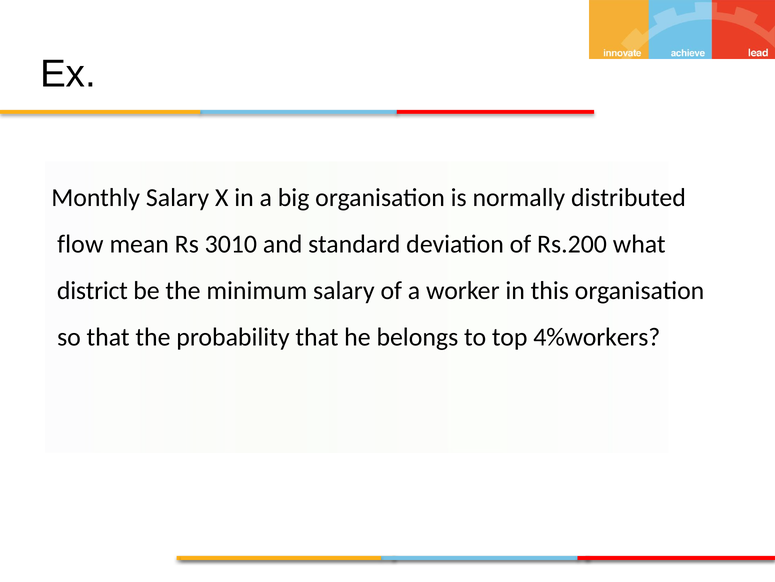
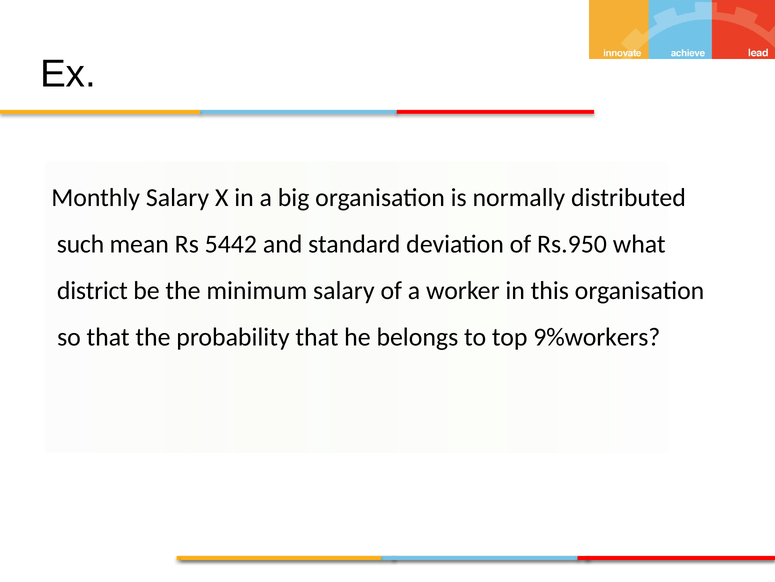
flow: flow -> such (81, 244)
3010: 3010 -> 5442 (231, 244)
Rs.200: Rs.200 -> Rs.950 (572, 244)
4%workers: 4%workers -> 9%workers (597, 337)
